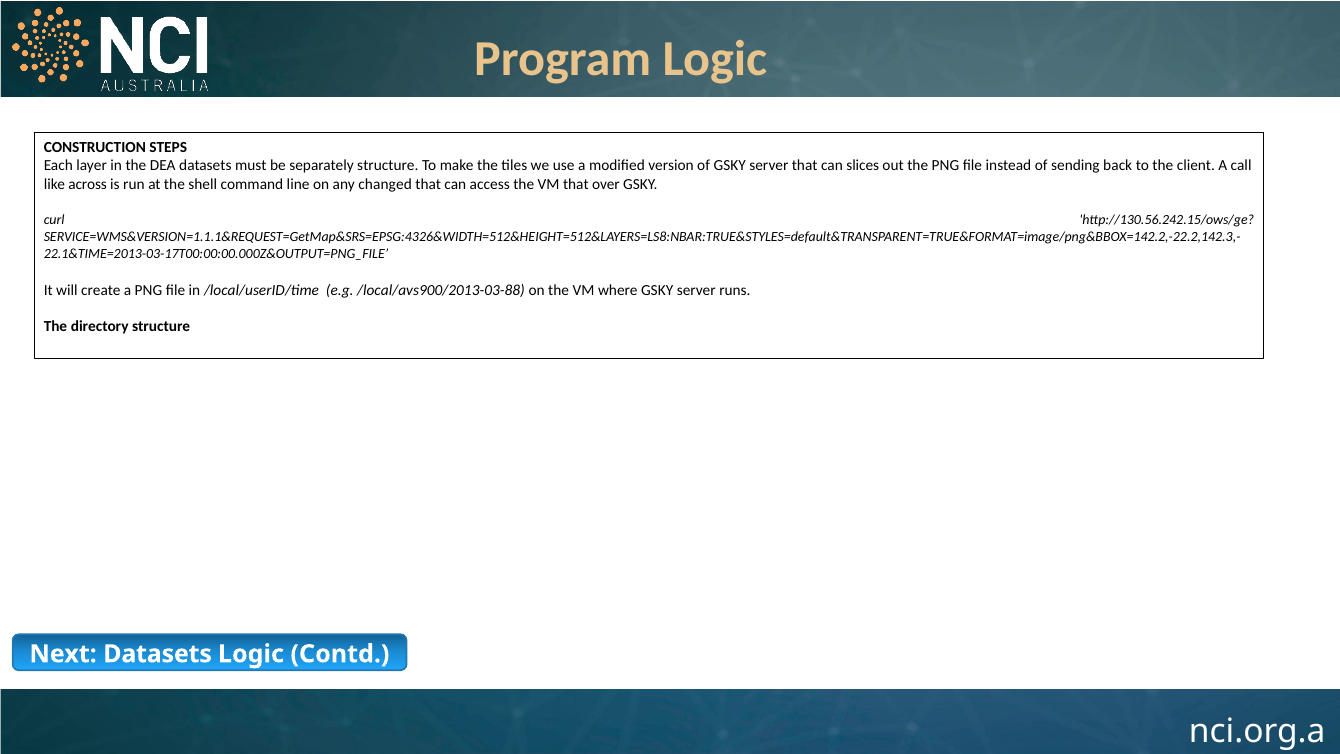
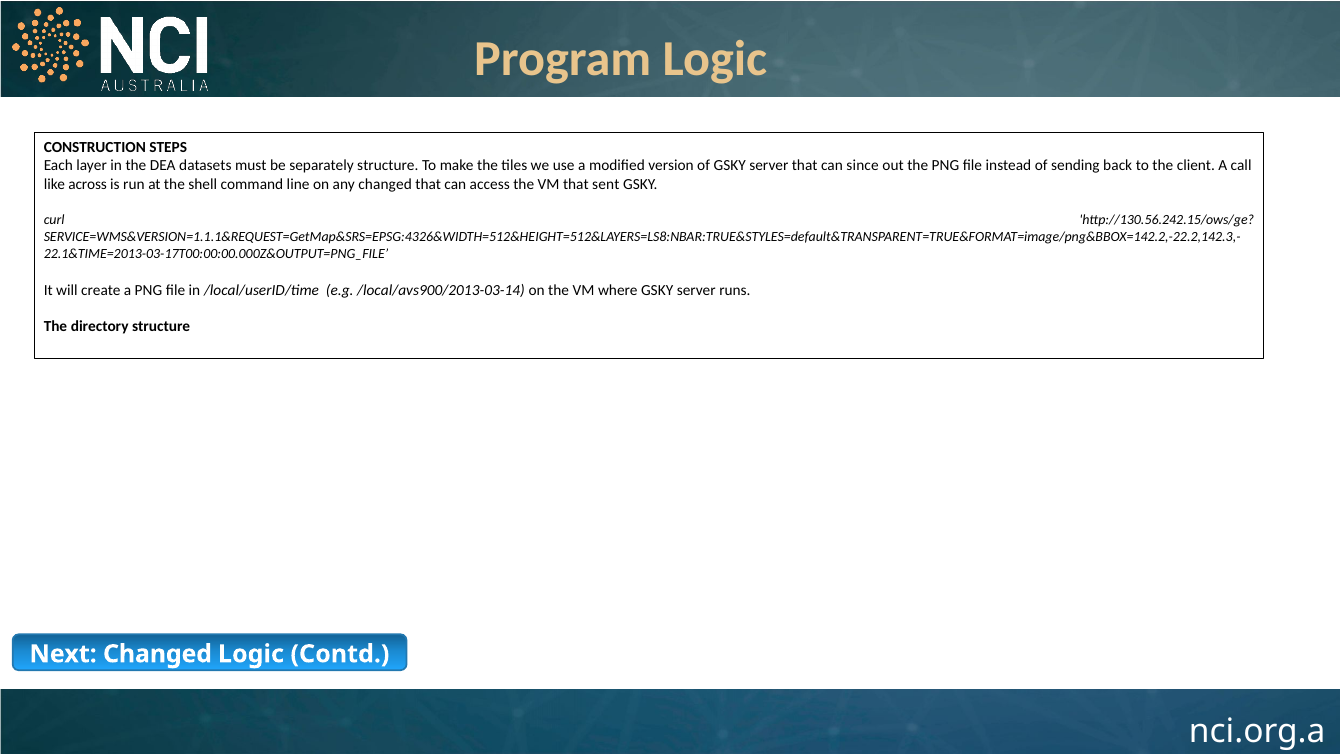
slices: slices -> since (863, 166)
over: over -> sent (606, 184)
/local/avs900/2013-03-88: /local/avs900/2013-03-88 -> /local/avs900/2013-03-14 (441, 290)
Next Datasets: Datasets -> Changed (158, 654)
